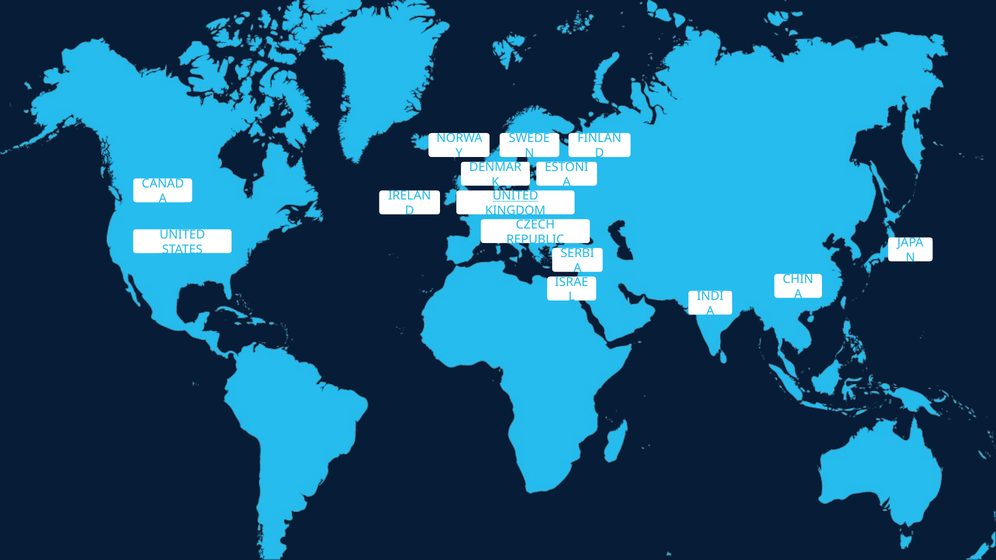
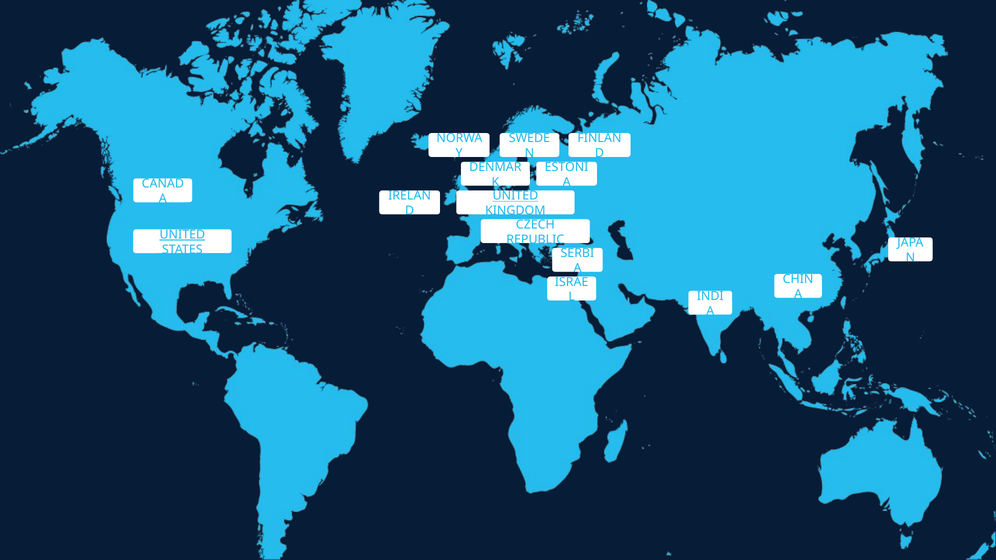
UNITED underline: none -> present (182, 235)
